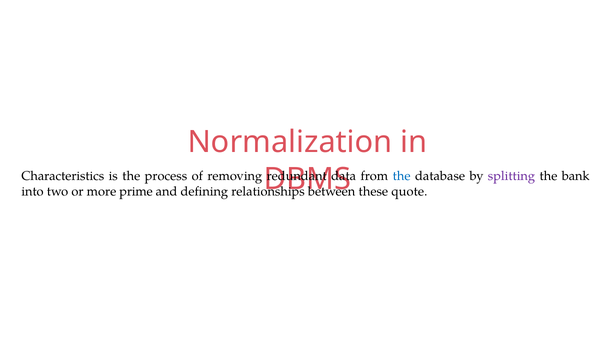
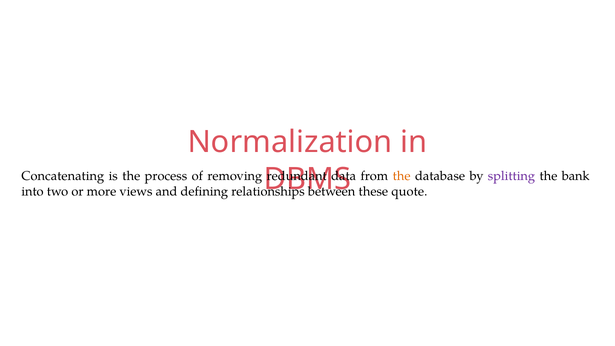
Characteristics: Characteristics -> Concatenating (63, 176)
the colour: blue -> orange (402, 176)
prime: prime -> views (136, 192)
